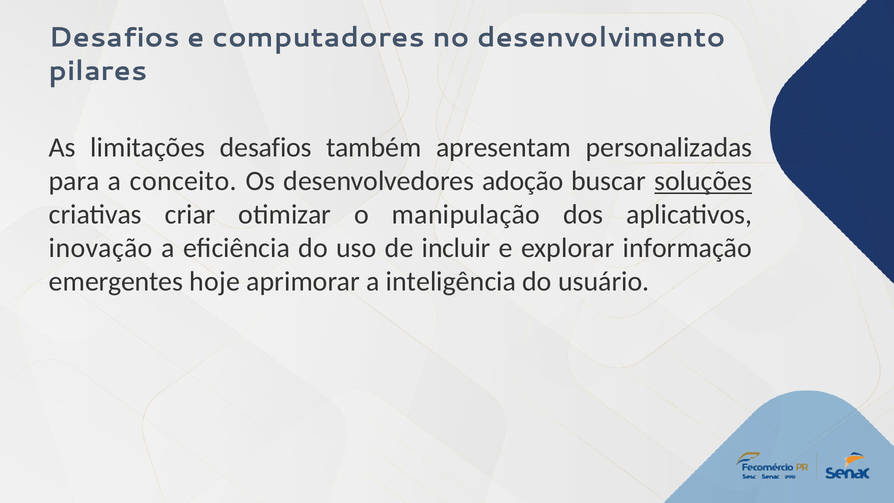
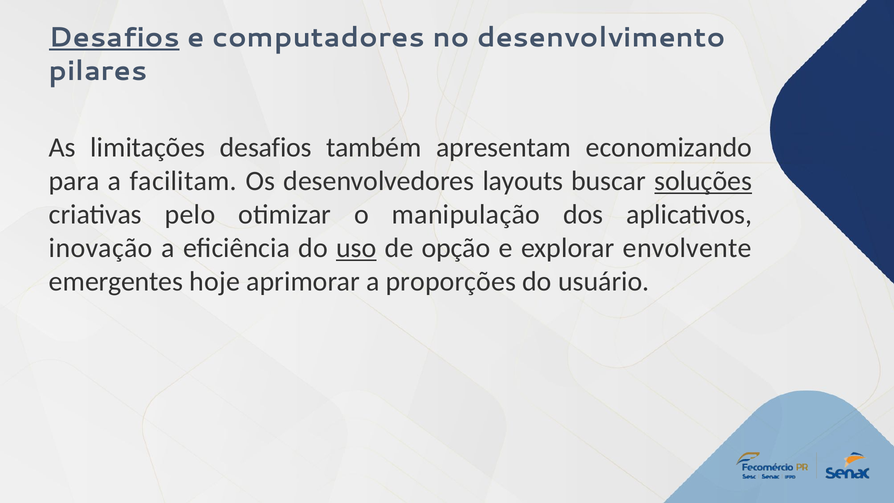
Desafios underline: none -> present (114, 38)
personalizadas: personalizadas -> economizando (669, 148)
conceito: conceito -> facilitam (183, 181)
adoção: adoção -> layouts (523, 181)
criar: criar -> pelo (190, 215)
uso underline: none -> present (356, 248)
incluir: incluir -> opção (456, 248)
informação: informação -> envolvente (687, 248)
inteligência: inteligência -> proporções (451, 282)
